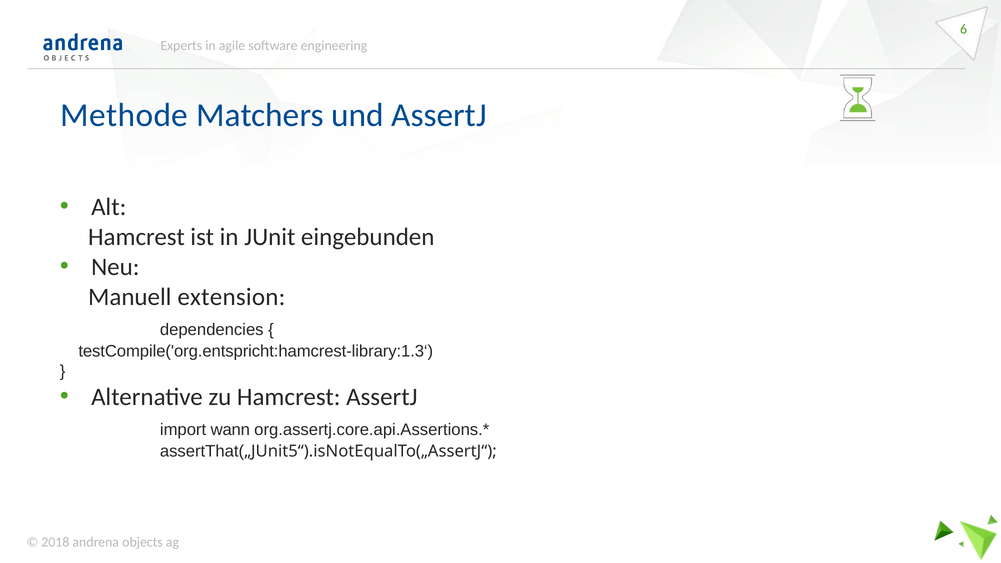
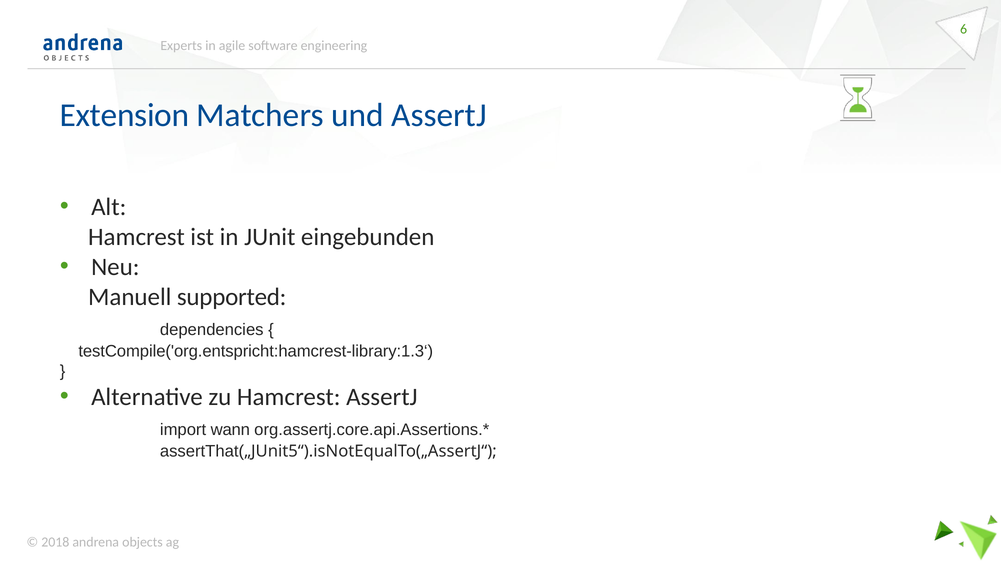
Methode: Methode -> Extension (125, 115)
extension: extension -> supported (232, 297)
